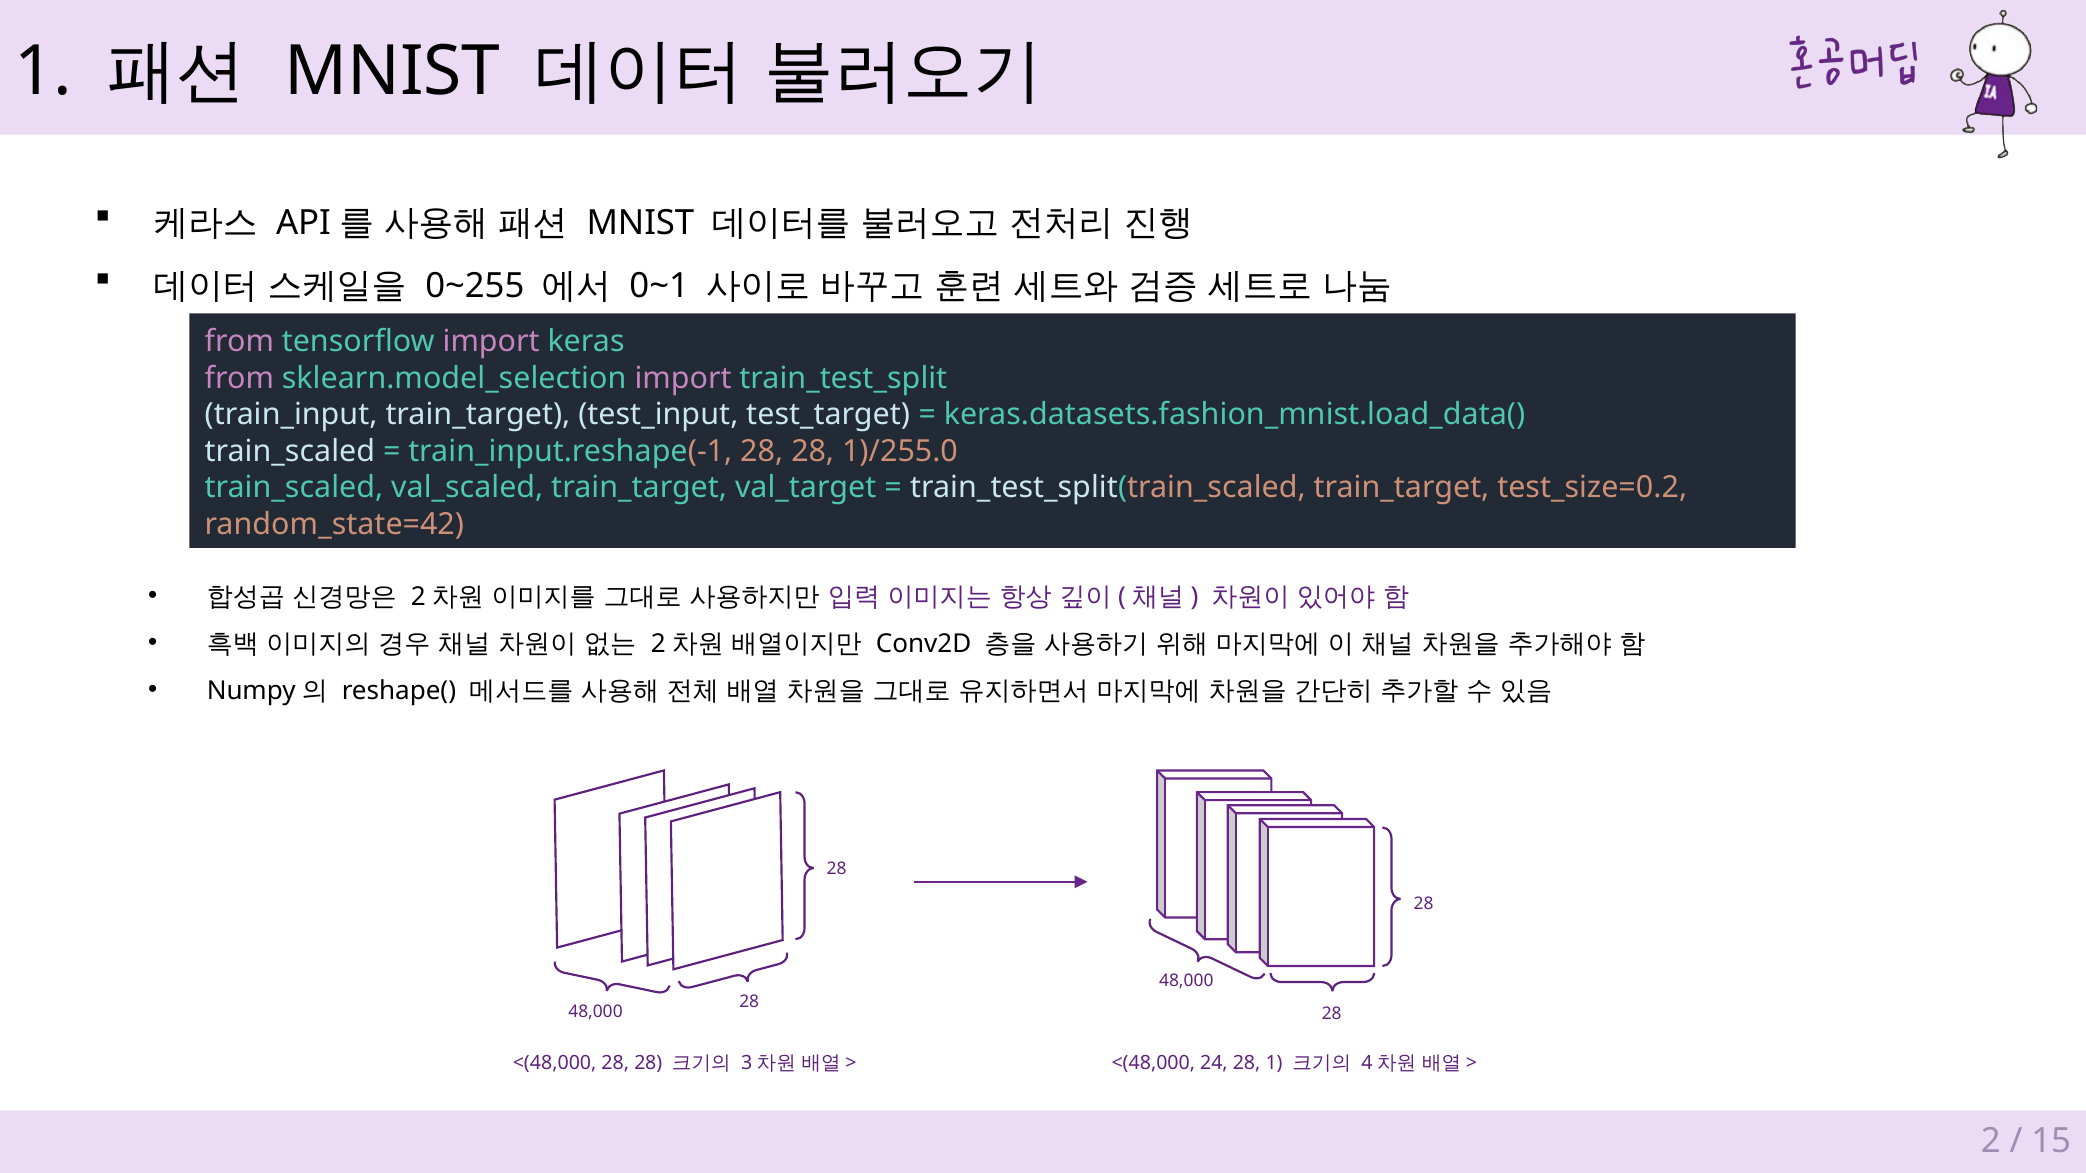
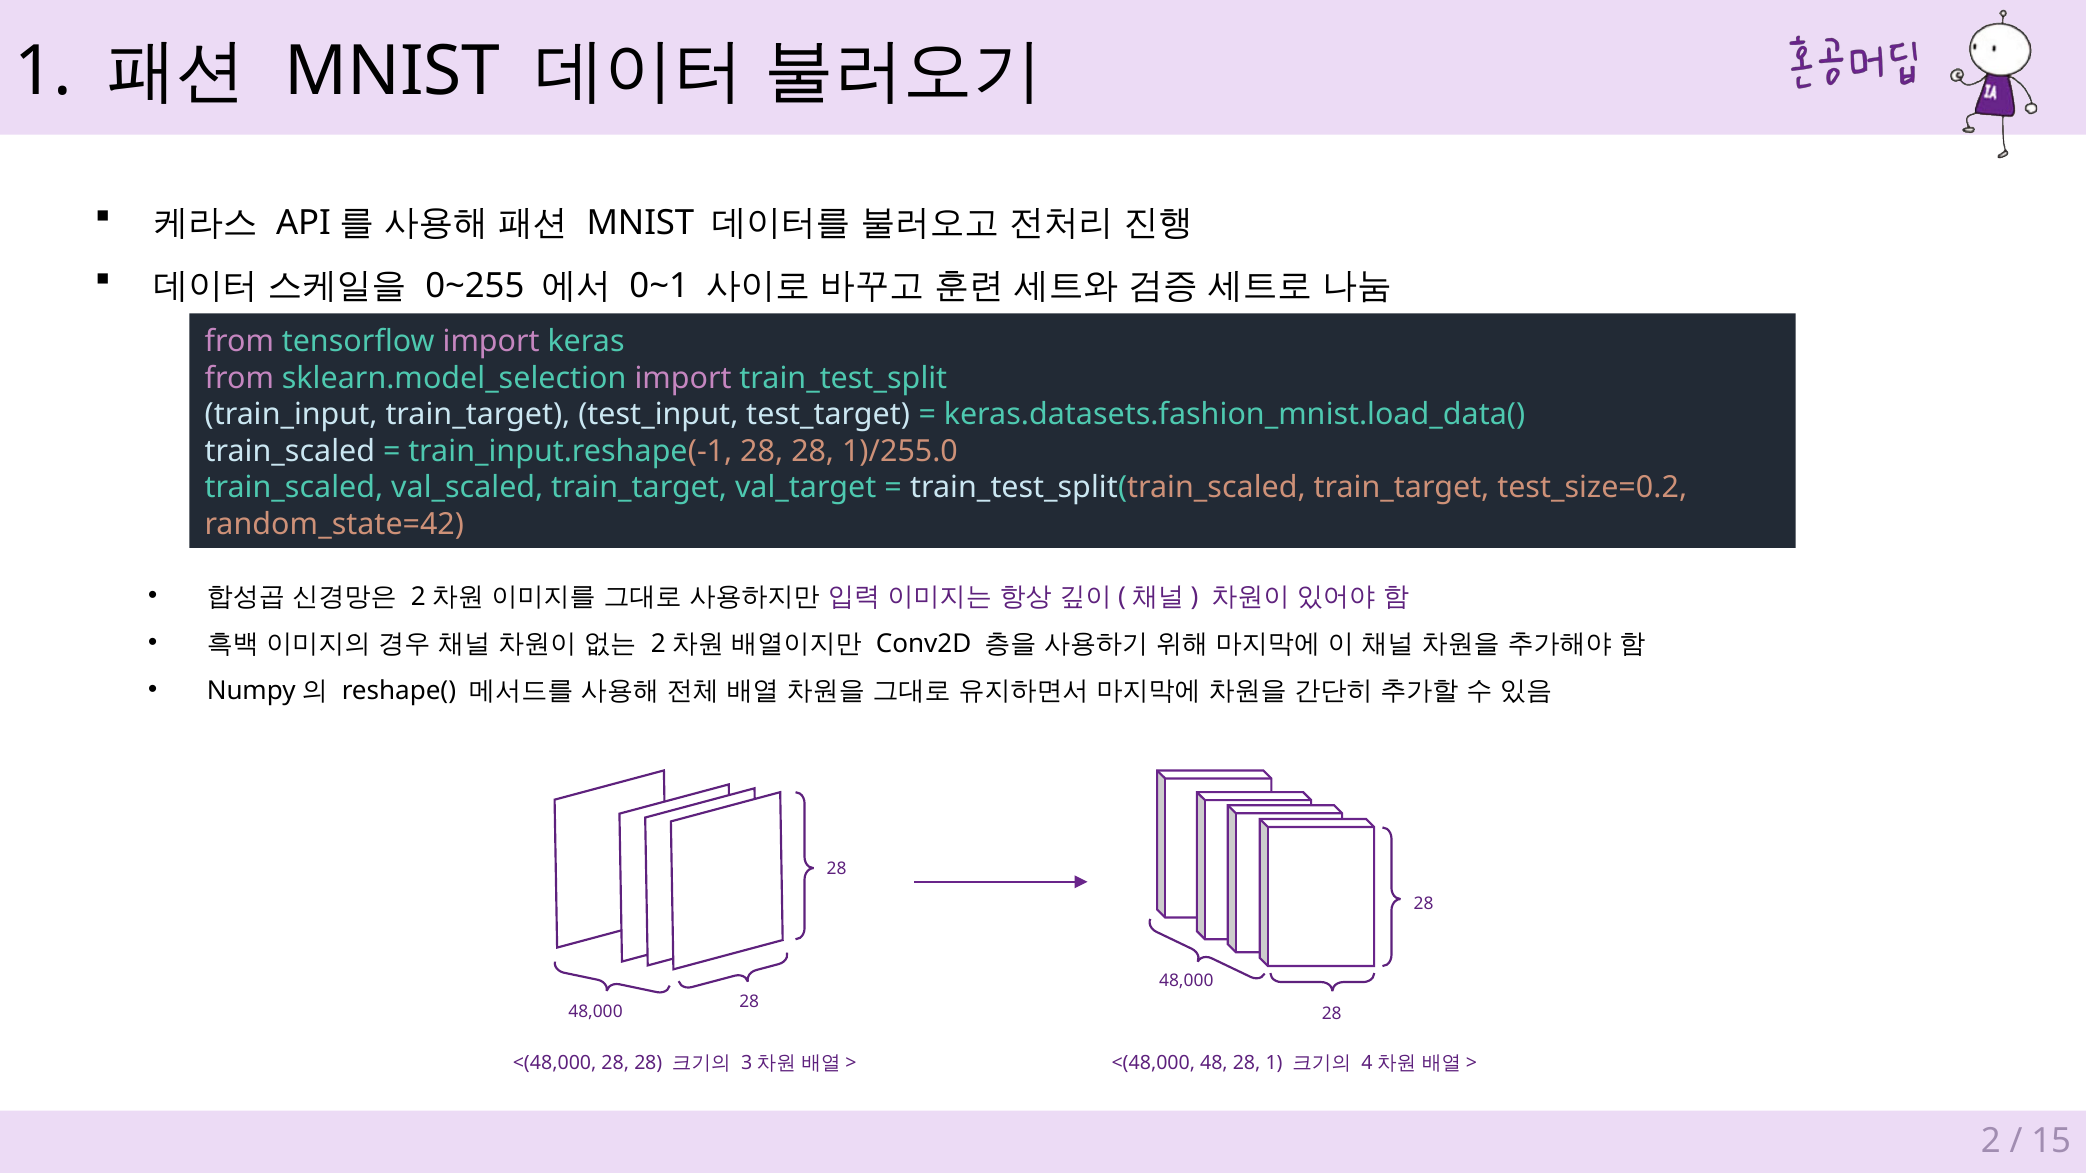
24: 24 -> 48 (1214, 1064)
